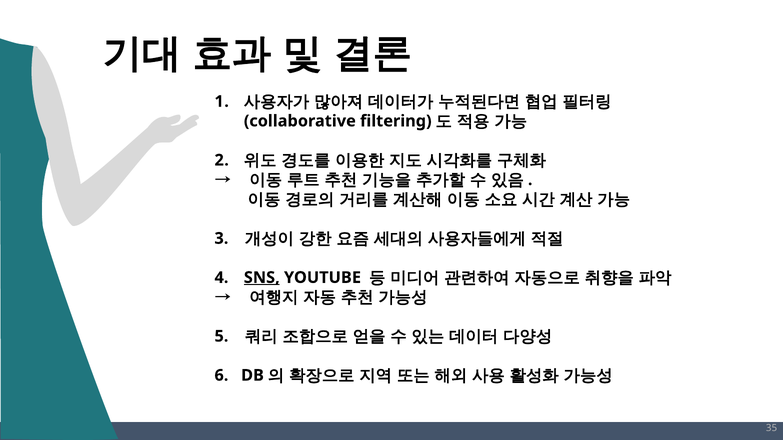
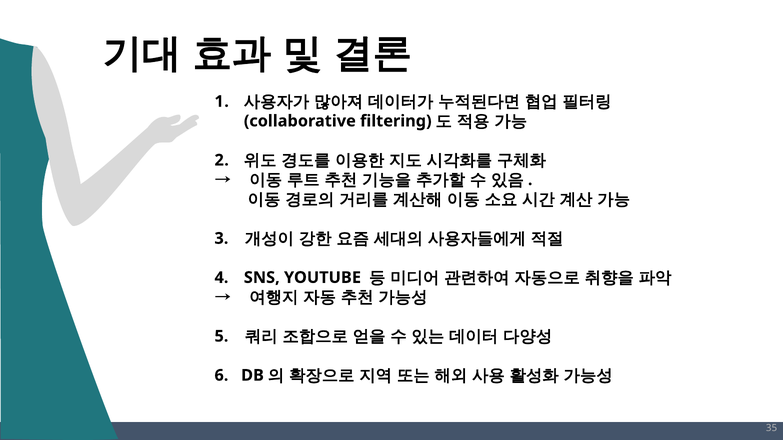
SNS underline: present -> none (262, 278)
